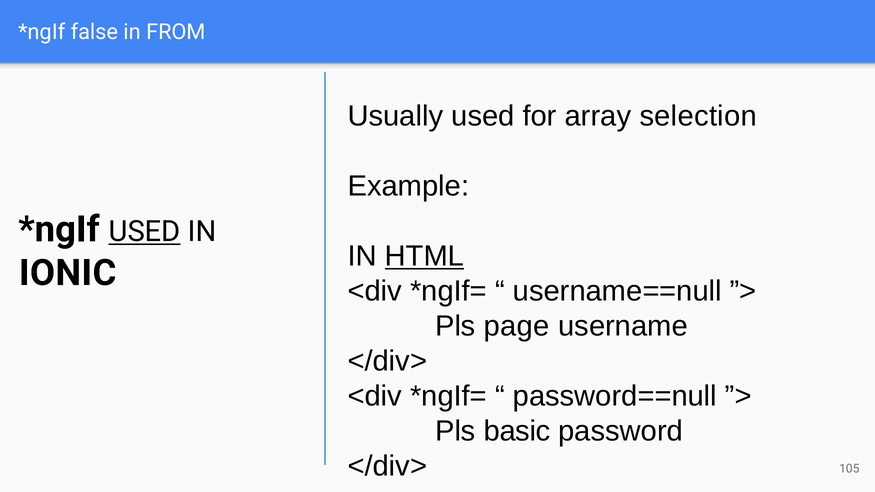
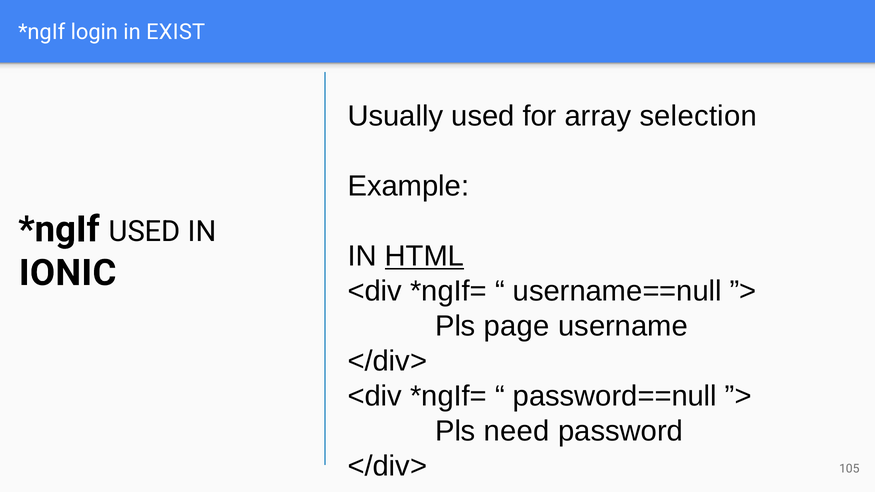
false: false -> login (94, 32)
FROM: FROM -> EXIST (176, 32)
USED underline: present -> none (145, 232)
basic: basic -> need (517, 431)
